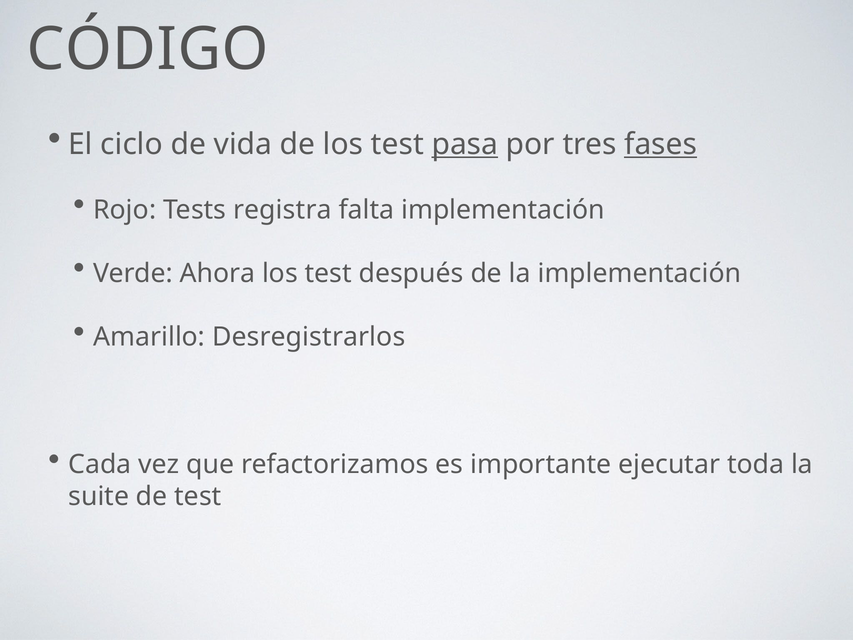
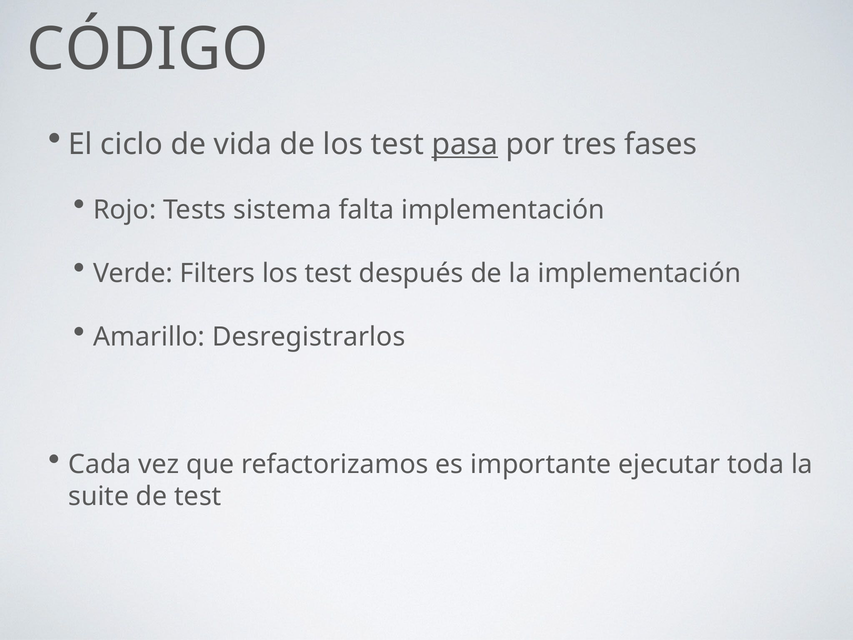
fases underline: present -> none (661, 144)
registra: registra -> sistema (282, 210)
Ahora: Ahora -> Filters (218, 273)
